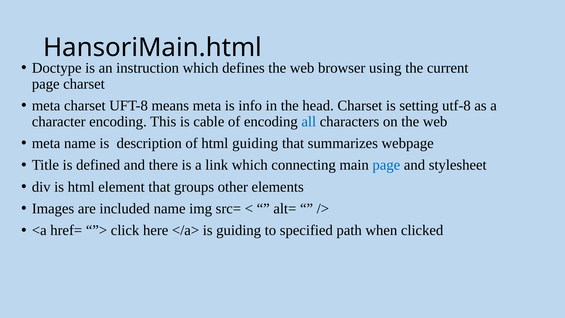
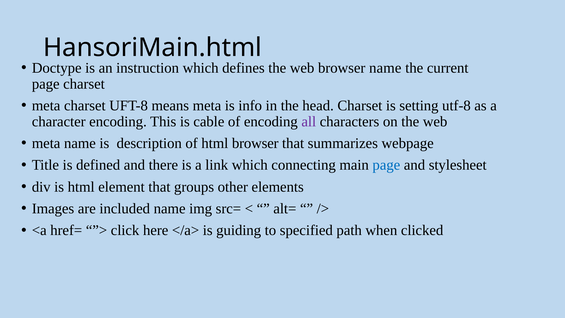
browser using: using -> name (385, 68)
all colour: blue -> purple (309, 122)
html guiding: guiding -> browser (255, 143)
